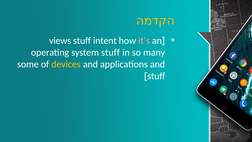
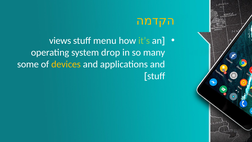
intent: intent -> menu (105, 41)
it’s colour: pink -> light green (144, 41)
system stuff: stuff -> drop (111, 52)
